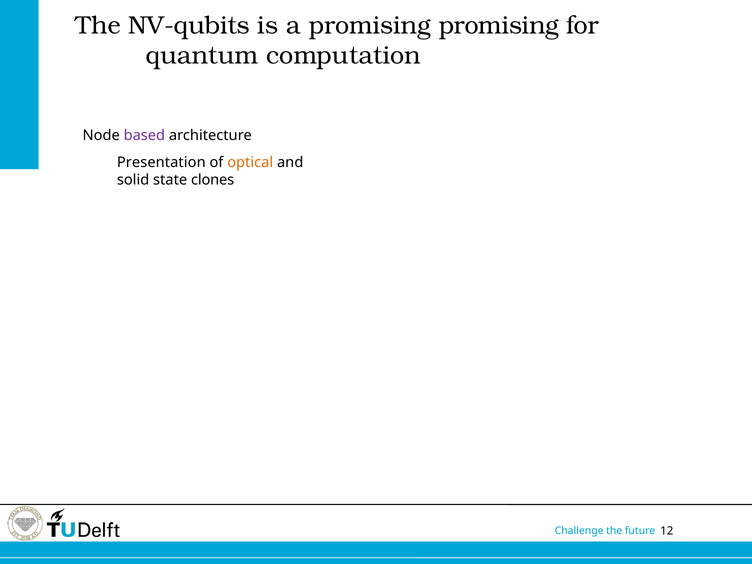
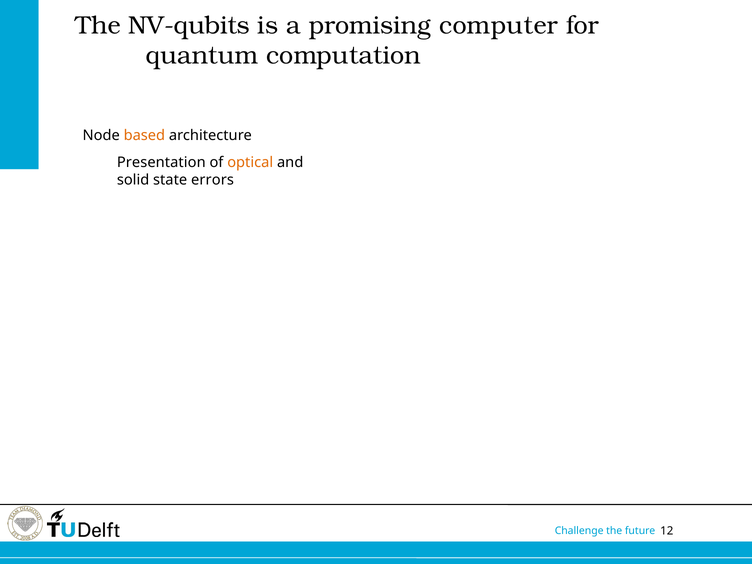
promising promising: promising -> computer (499, 25)
based colour: purple -> orange (144, 136)
clones: clones -> errors (212, 180)
